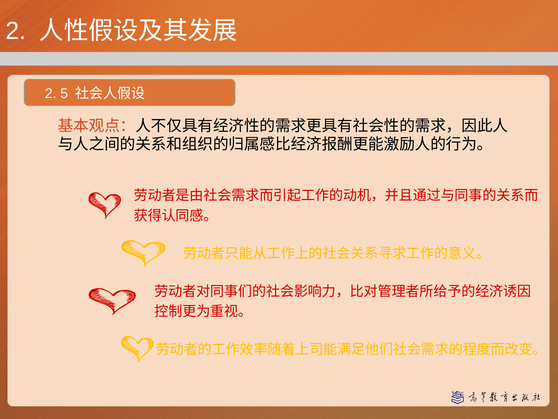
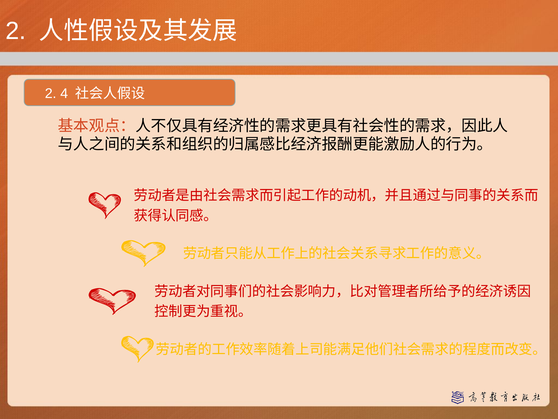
5: 5 -> 4 (64, 93)
